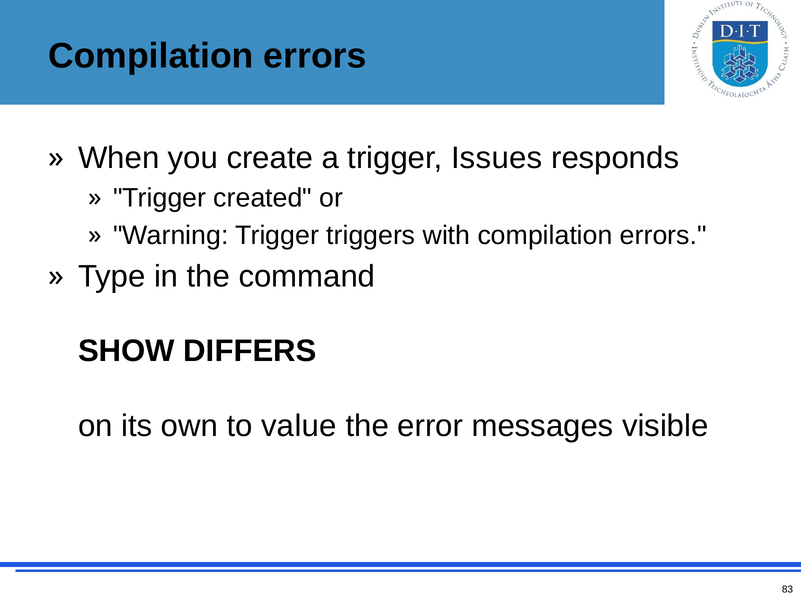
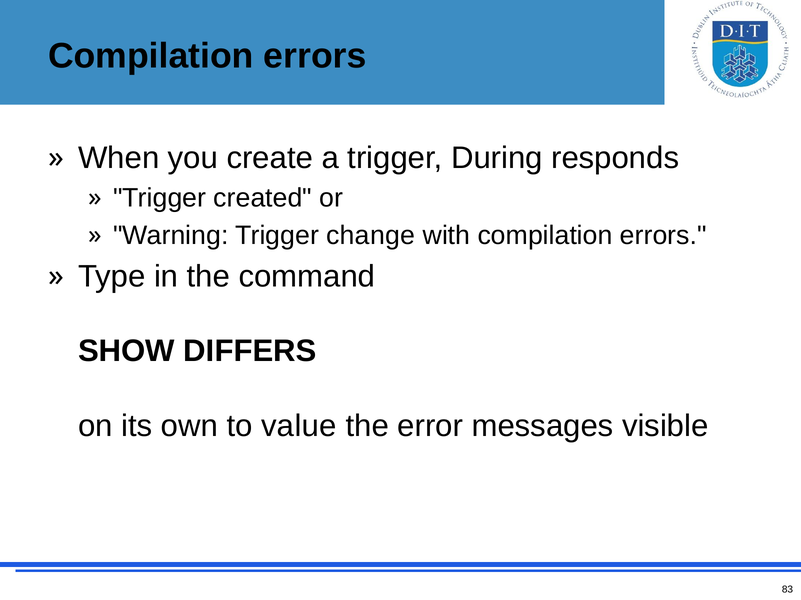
Issues: Issues -> During (497, 158)
triggers: triggers -> change (371, 235)
